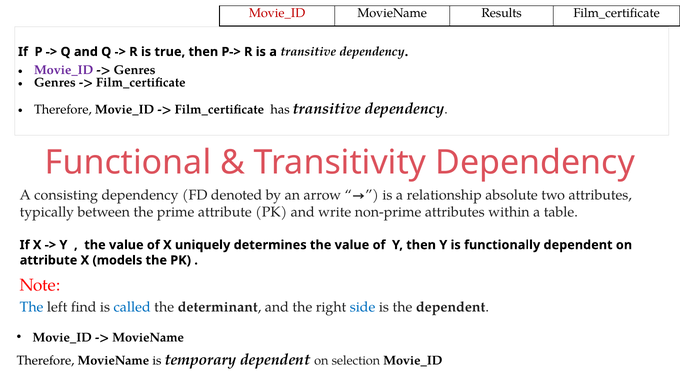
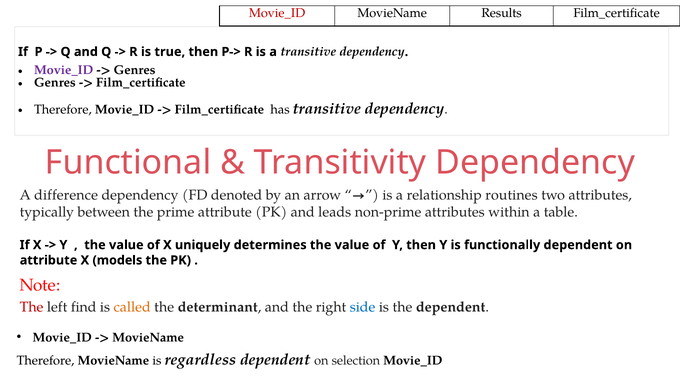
consisting: consisting -> difference (66, 195)
absolute: absolute -> routines (511, 195)
write: write -> leads (335, 212)
The colour: blue -> red (32, 307)
called colour: blue -> orange (132, 307)
temporary: temporary -> regardless (200, 360)
